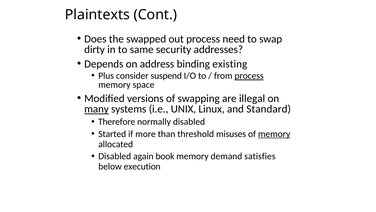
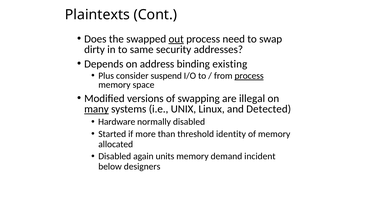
out underline: none -> present (176, 39)
Standard: Standard -> Detected (269, 109)
Therefore: Therefore -> Hardware (117, 122)
misuses: misuses -> identity (231, 134)
memory underline: present -> none (274, 134)
book: book -> units (165, 156)
satisfies: satisfies -> incident (260, 156)
execution: execution -> designers (142, 166)
